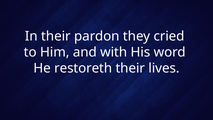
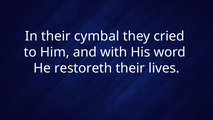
pardon: pardon -> cymbal (97, 36)
